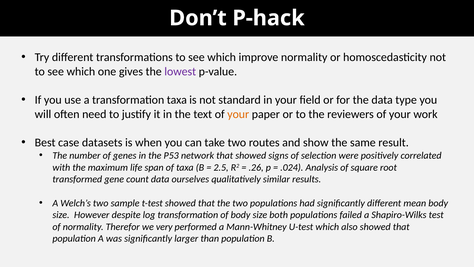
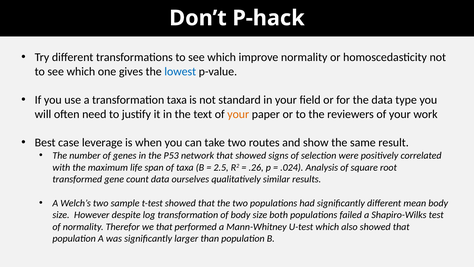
lowest colour: purple -> blue (180, 71)
datasets: datasets -> leverage (102, 142)
we very: very -> that (164, 227)
